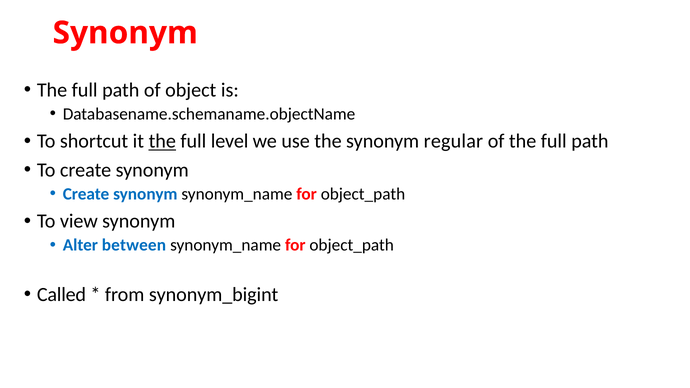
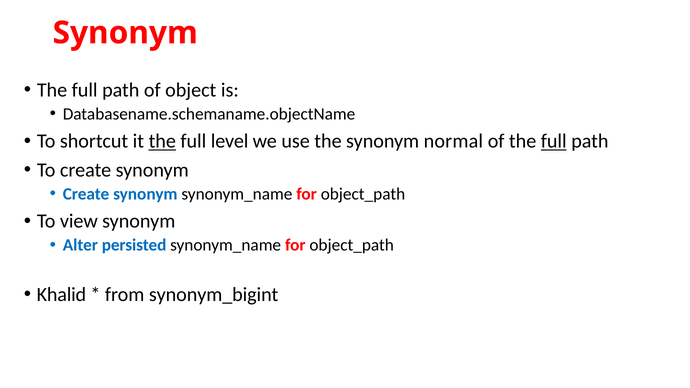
regular: regular -> normal (453, 141)
full underline: none -> present (554, 141)
between: between -> persisted (134, 245)
Called: Called -> Khalid (61, 295)
